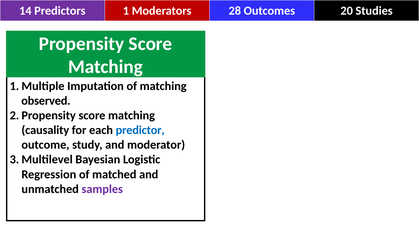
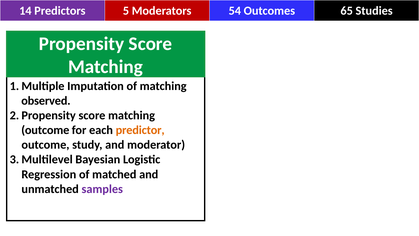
1: 1 -> 5 (126, 11)
28: 28 -> 54 (235, 11)
20: 20 -> 65 (347, 11)
causality: causality -> outcome (45, 130)
predictor colour: blue -> orange (140, 130)
